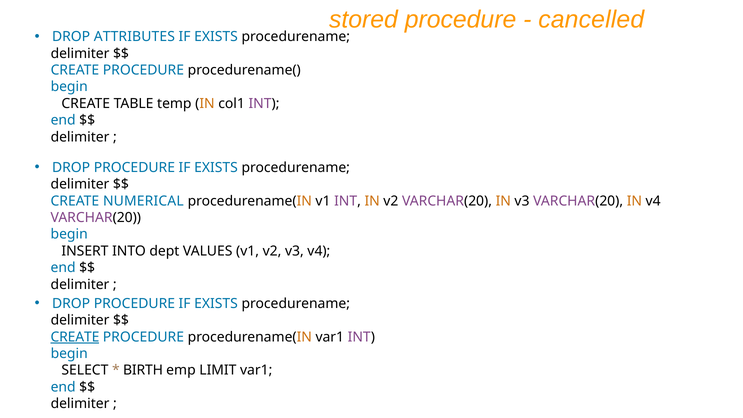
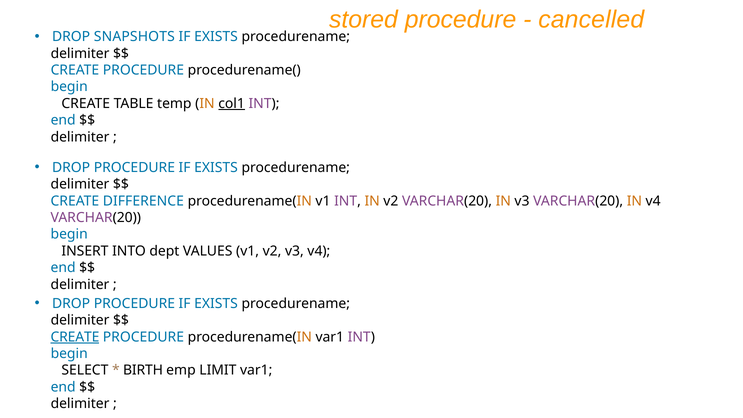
ATTRIBUTES: ATTRIBUTES -> SNAPSHOTS (134, 37)
col1 underline: none -> present (232, 104)
NUMERICAL: NUMERICAL -> DIFFERENCE (143, 201)
